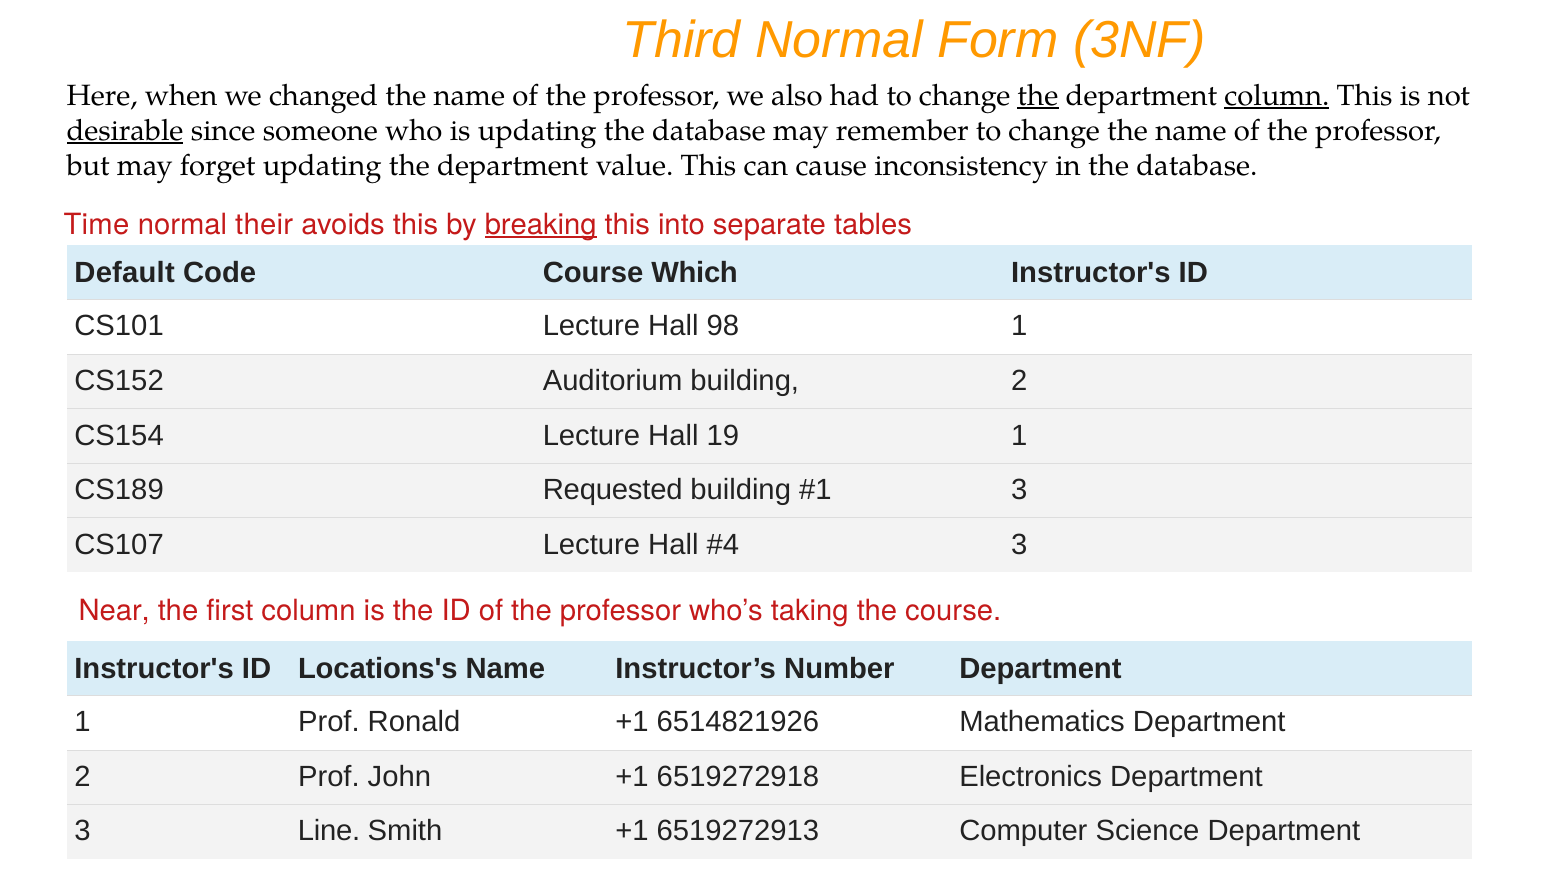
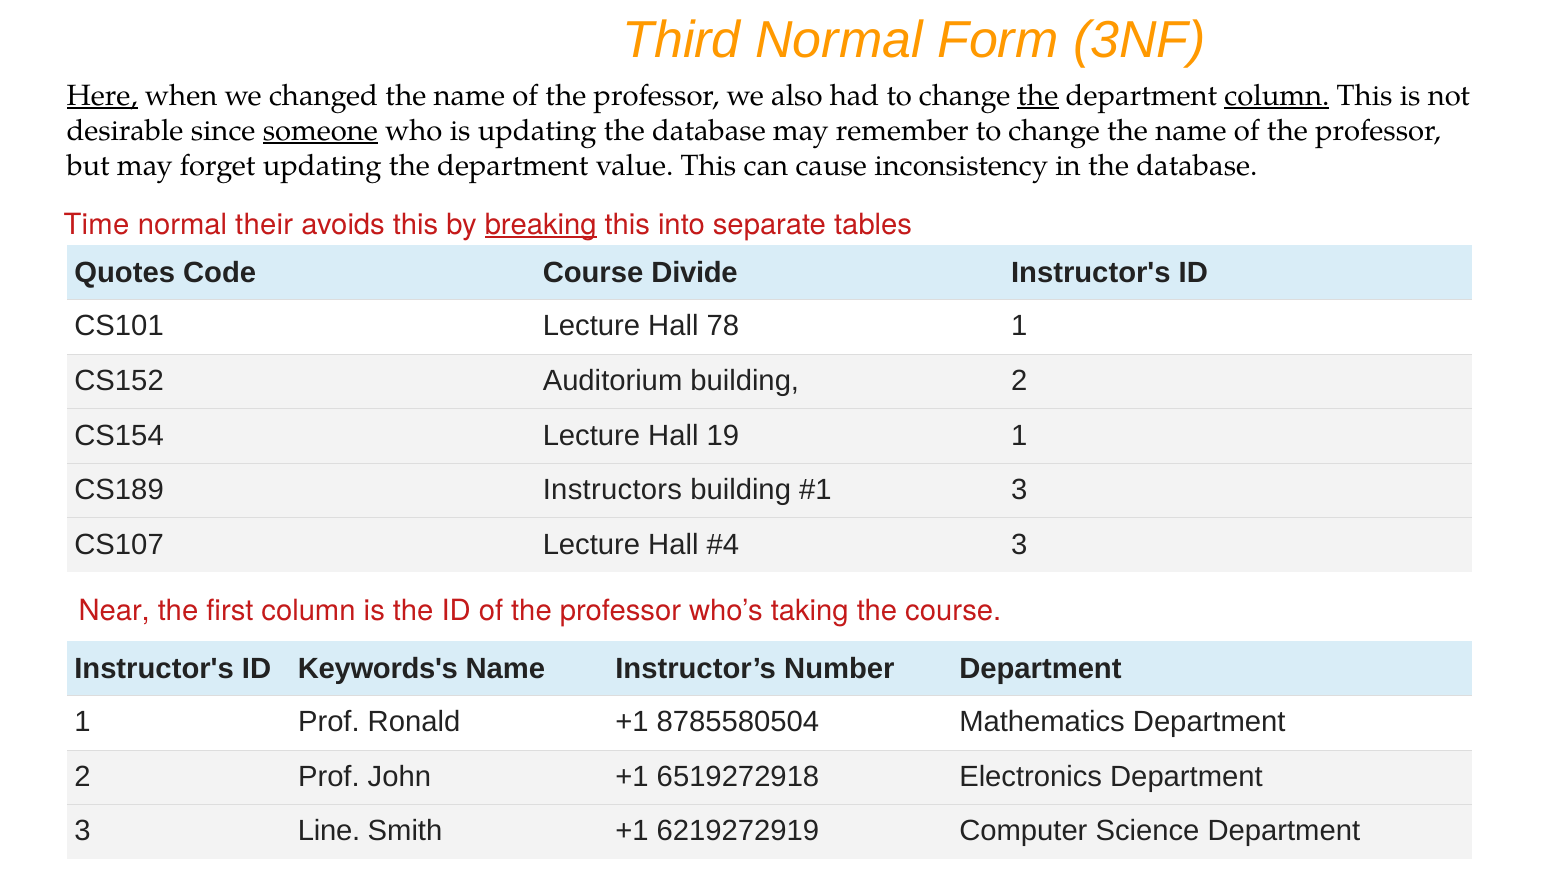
Here underline: none -> present (102, 95)
desirable underline: present -> none (125, 131)
someone underline: none -> present (320, 131)
Default: Default -> Quotes (125, 273)
Which: Which -> Divide (695, 273)
98: 98 -> 78 (723, 326)
Requested: Requested -> Instructors (612, 490)
Locations's: Locations's -> Keywords's (378, 669)
6514821926: 6514821926 -> 8785580504 (738, 722)
6519272913: 6519272913 -> 6219272919 (738, 831)
